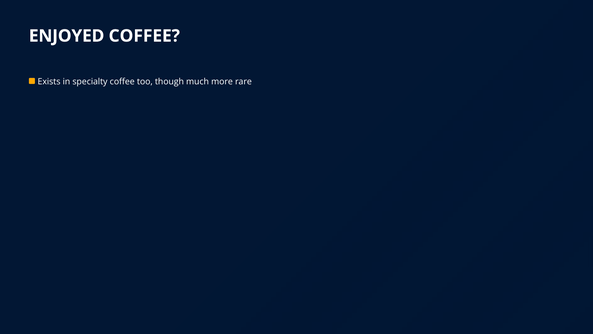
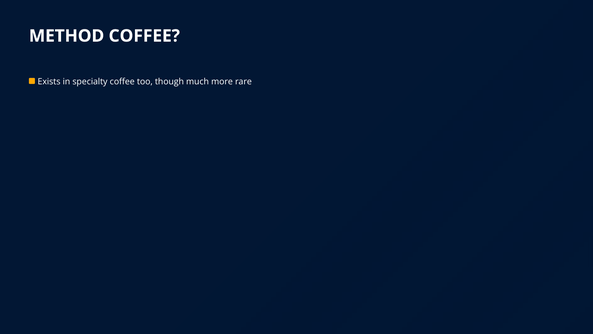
ENJOYED: ENJOYED -> METHOD (67, 36)
